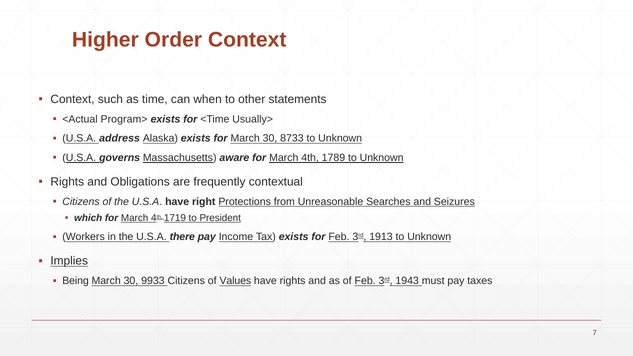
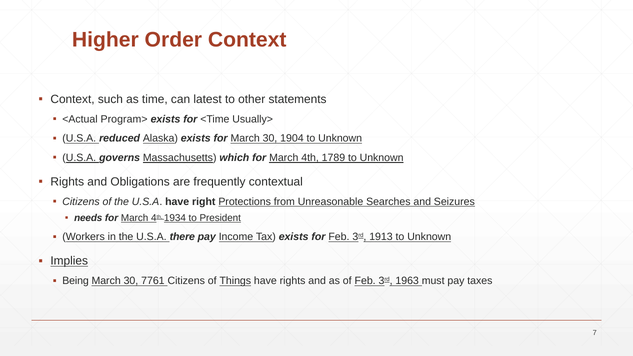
when: when -> latest (208, 99)
address: address -> reduced (120, 139)
8733: 8733 -> 1904 (292, 139)
aware: aware -> which (234, 158)
which: which -> needs (88, 218)
1719: 1719 -> 1934 (175, 218)
9933: 9933 -> 7761 (153, 281)
Values: Values -> Things (235, 281)
1943: 1943 -> 1963 (407, 281)
